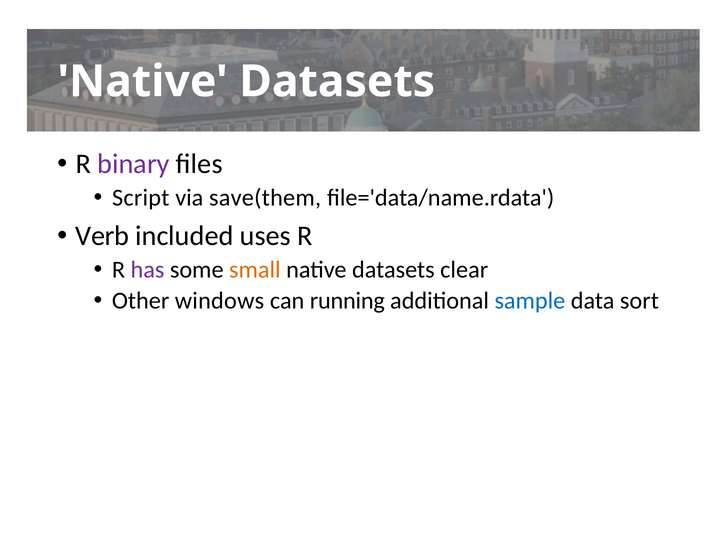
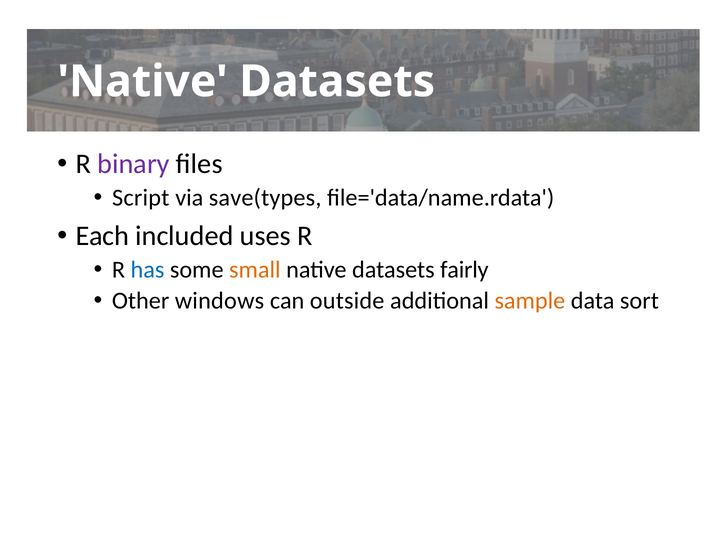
save(them: save(them -> save(types (265, 198)
Verb: Verb -> Each (102, 236)
has colour: purple -> blue (147, 270)
clear: clear -> fairly (464, 270)
running: running -> outside (347, 301)
sample colour: blue -> orange (530, 301)
